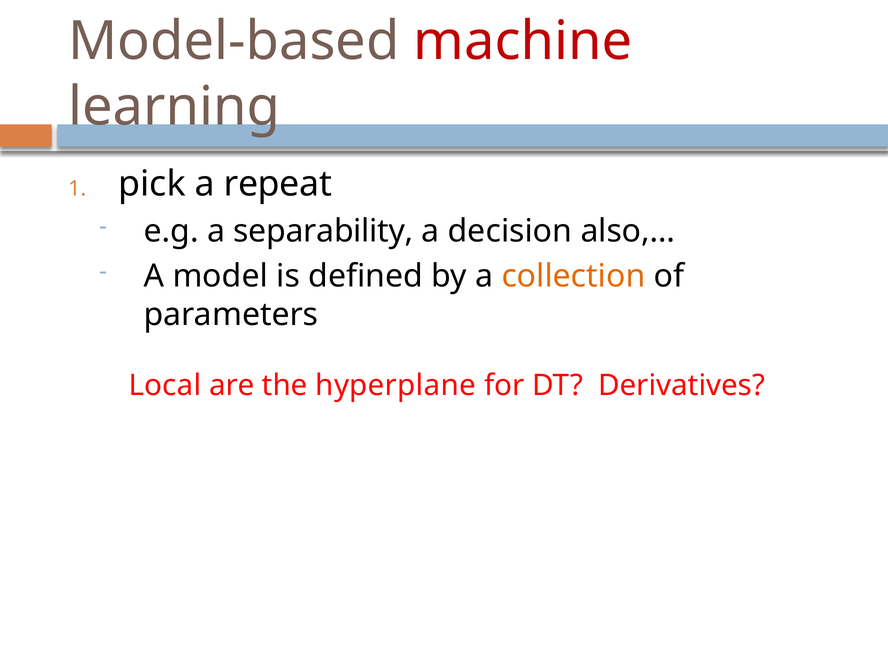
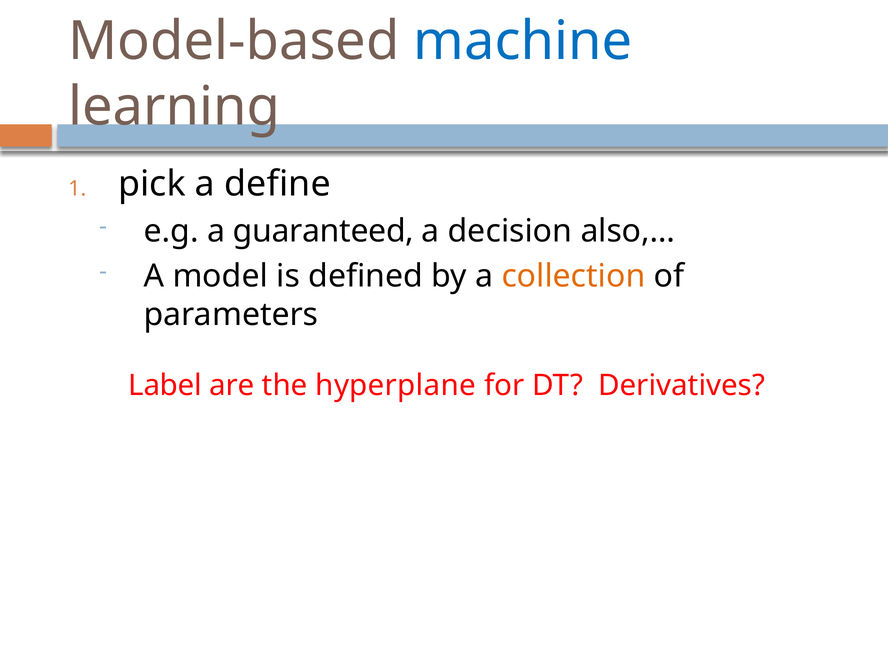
machine colour: red -> blue (523, 42)
repeat: repeat -> define (278, 184)
separability: separability -> guaranteed (323, 231)
Local: Local -> Label (165, 385)
